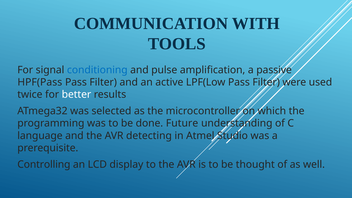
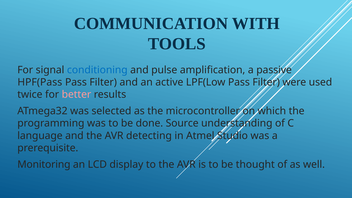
better colour: white -> pink (76, 94)
Future: Future -> Source (182, 123)
Controlling: Controlling -> Monitoring (44, 164)
